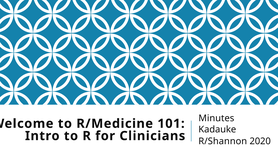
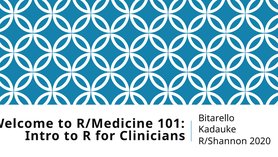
Minutes: Minutes -> Bitarello (216, 118)
